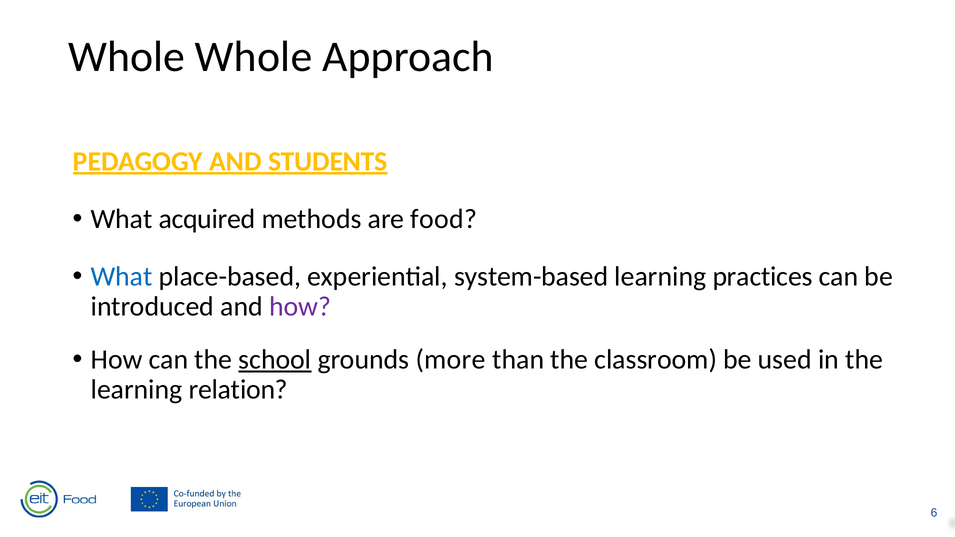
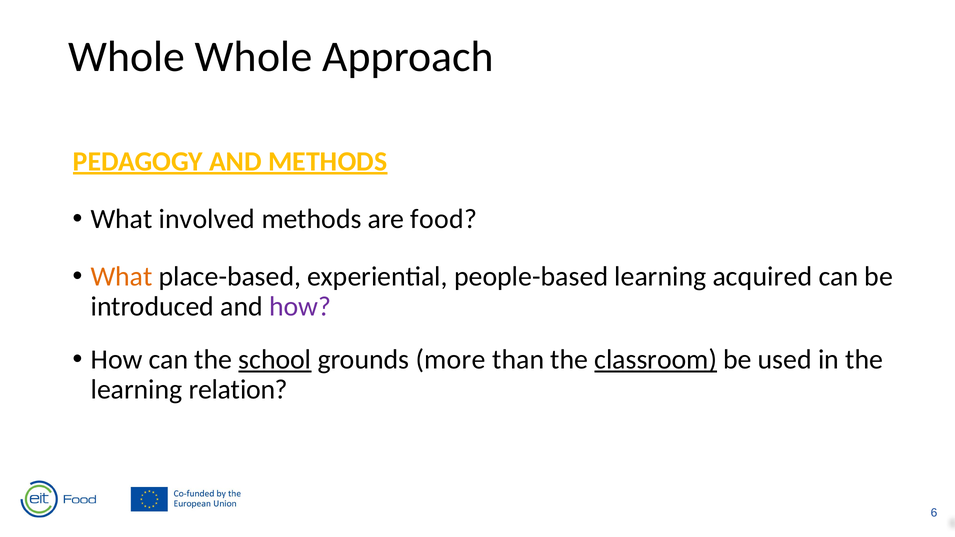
AND STUDENTS: STUDENTS -> METHODS (328, 161)
acquired: acquired -> involved (207, 219)
What colour: blue -> orange (122, 277)
system-based: system-based -> people-based (531, 277)
practices: practices -> acquired (762, 277)
classroom underline: none -> present (656, 360)
